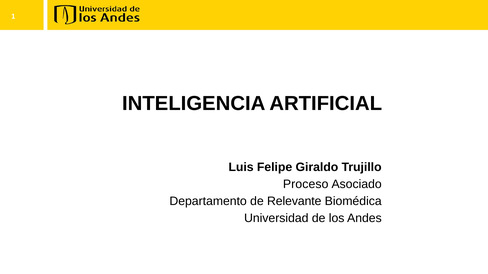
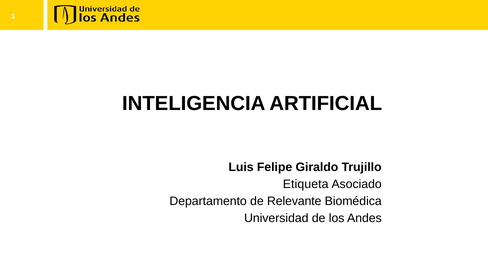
Proceso: Proceso -> Etiqueta (306, 184)
